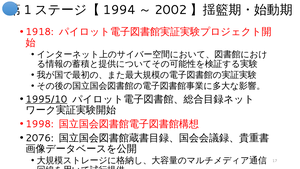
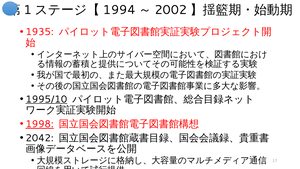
1918: 1918 -> 1935 (40, 32)
1998 underline: none -> present (40, 124)
2076: 2076 -> 2042 (40, 138)
